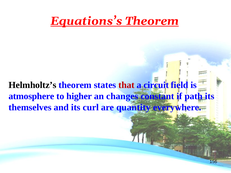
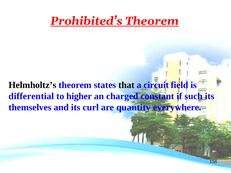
Equations’s: Equations’s -> Prohibited’s (86, 21)
that colour: red -> black (126, 85)
atmosphere: atmosphere -> differential (31, 96)
changes: changes -> charged (122, 96)
path: path -> such (194, 96)
